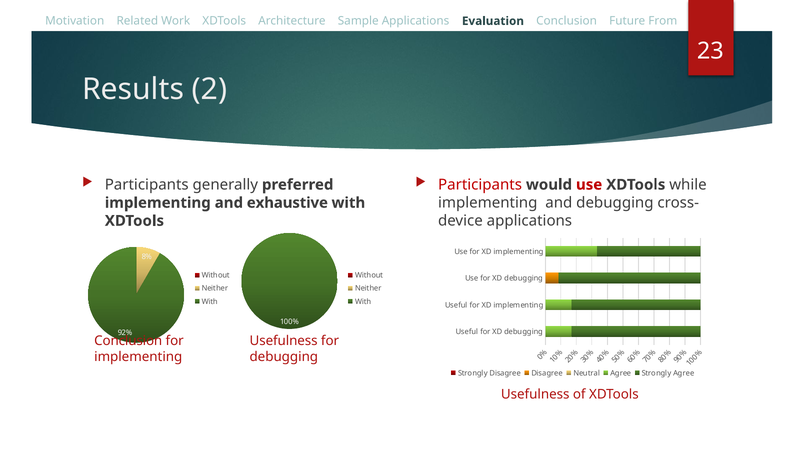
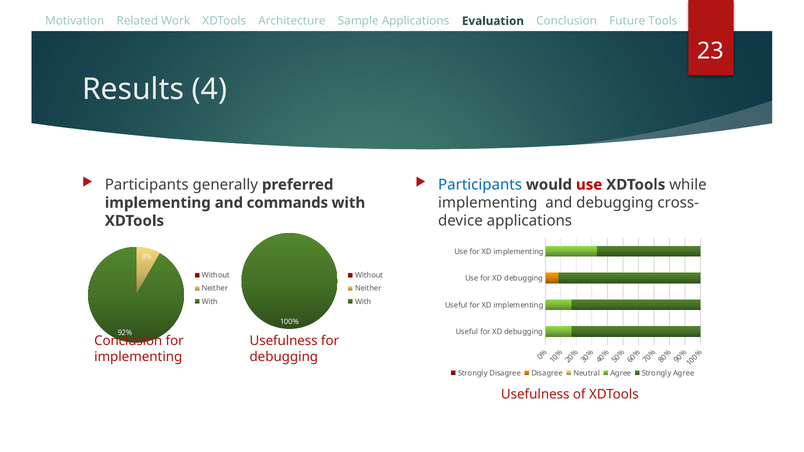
From: From -> Tools (663, 21)
Results 2: 2 -> 4 (210, 89)
Participants colour: red -> blue (480, 185)
exhaustive: exhaustive -> commands (287, 203)
